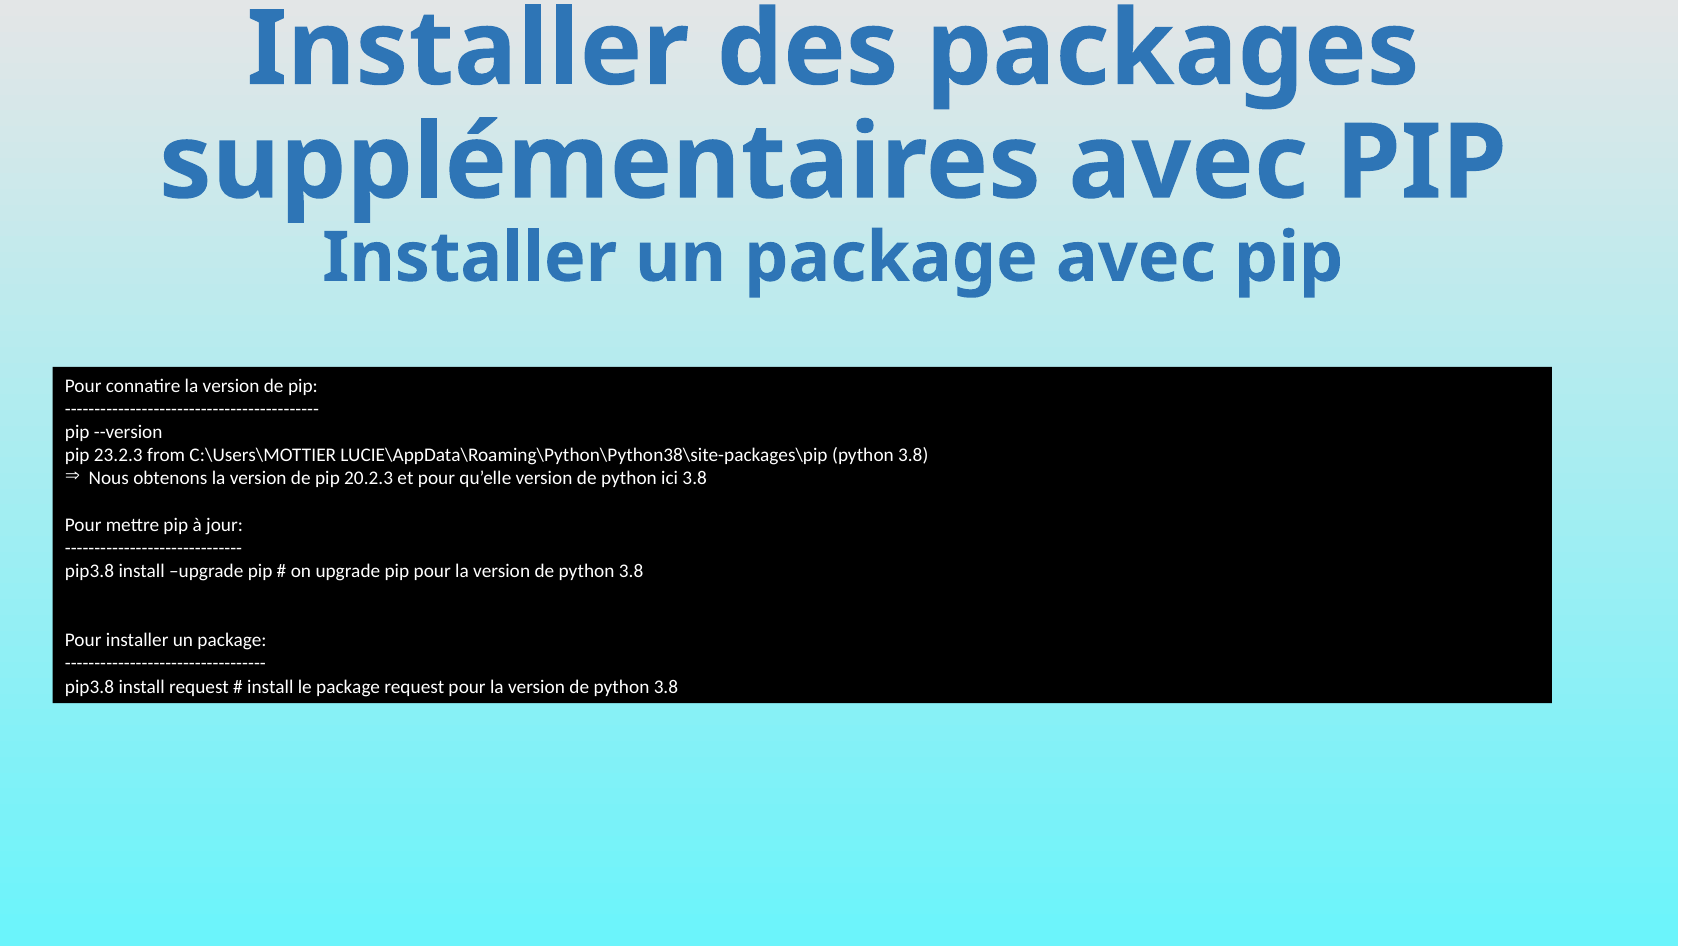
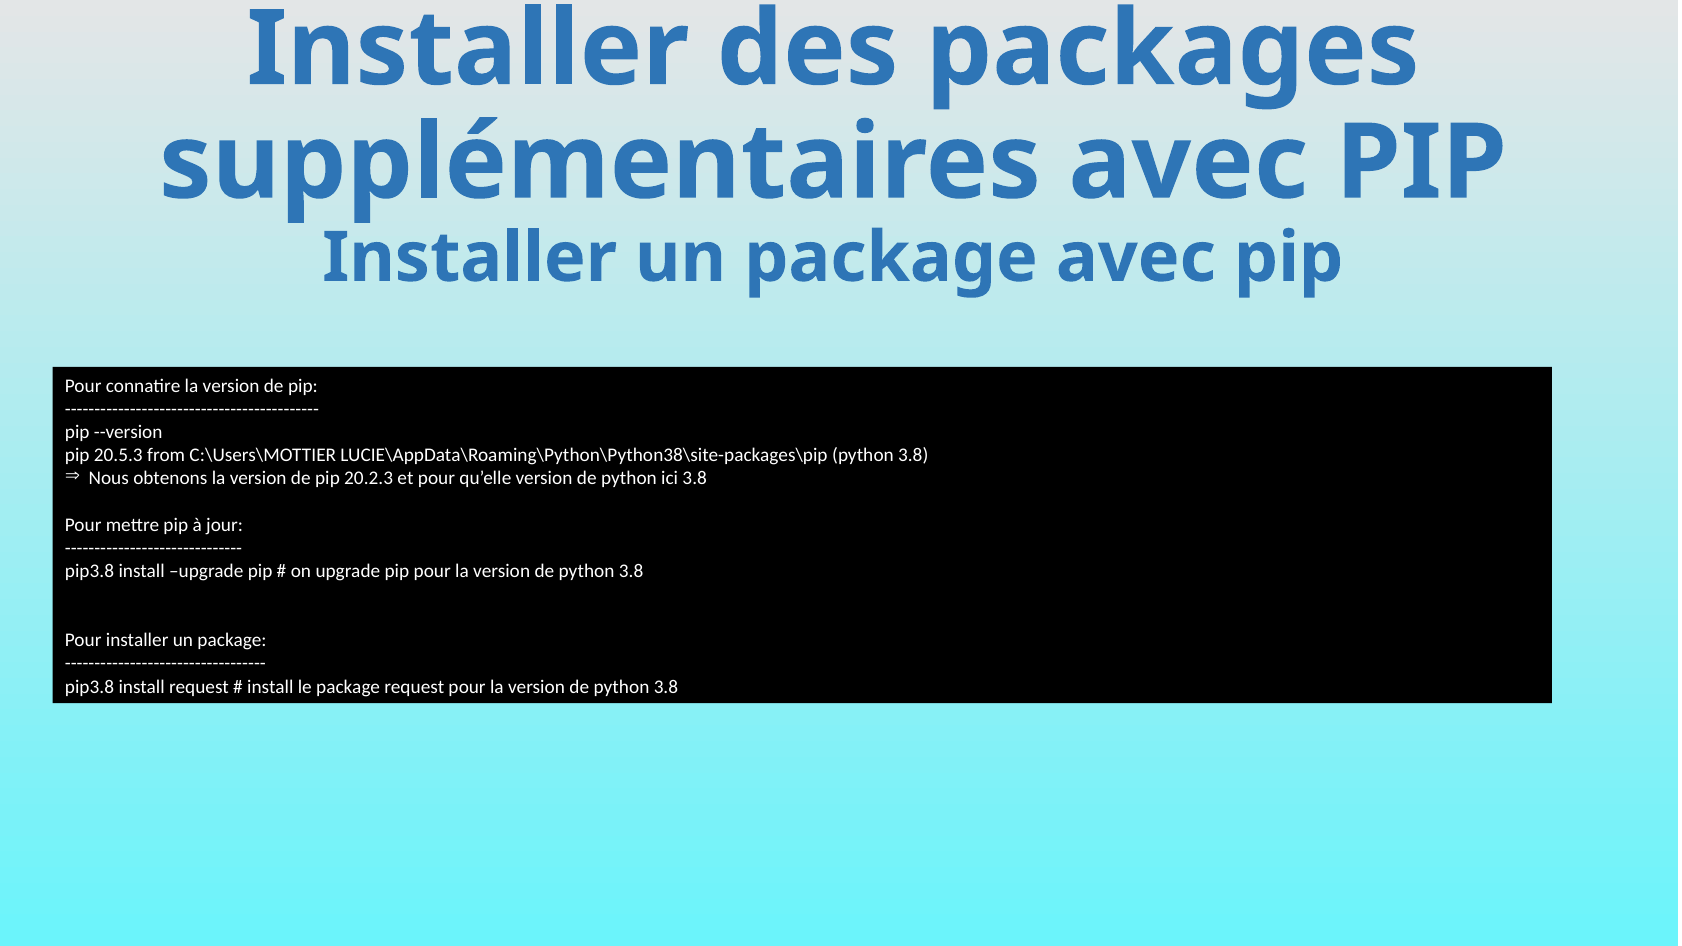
23.2.3: 23.2.3 -> 20.5.3 (118, 455)
